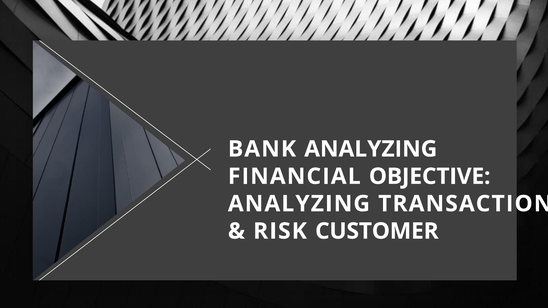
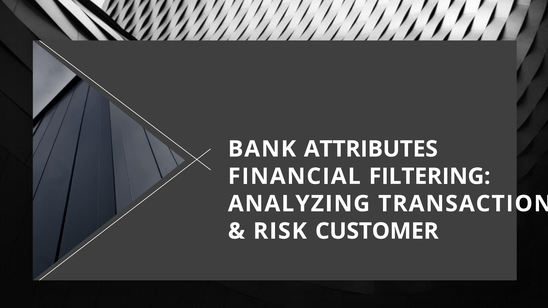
BANK ANALYZING: ANALYZING -> ATTRIBUTES (371, 149)
OBJECTIVE: OBJECTIVE -> FILTERING (430, 177)
